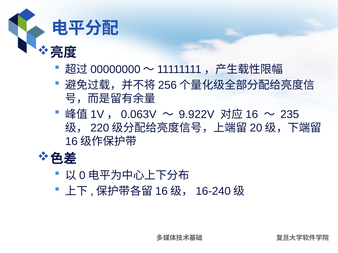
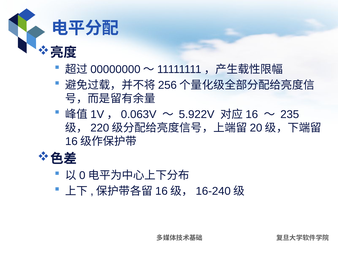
9.922V: 9.922V -> 5.922V (197, 115)
